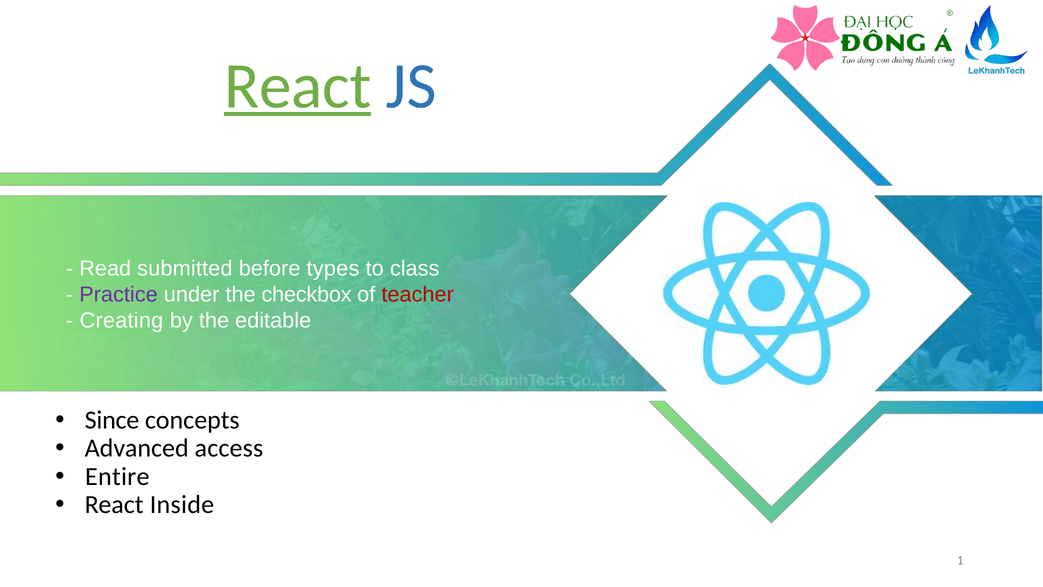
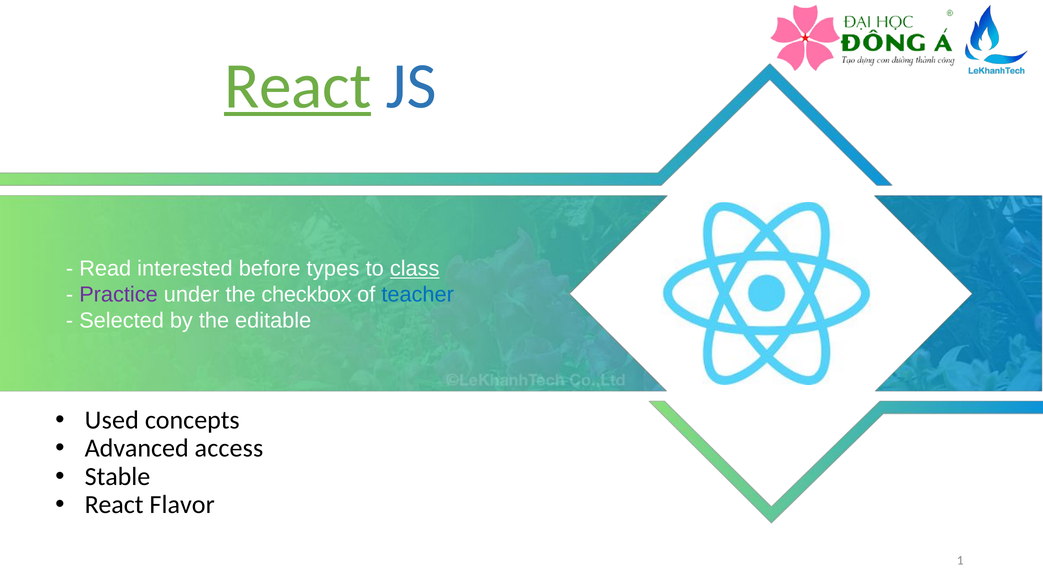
submitted: submitted -> interested (185, 268)
class underline: none -> present (415, 268)
teacher colour: red -> blue (418, 295)
Creating: Creating -> Selected (122, 321)
Since: Since -> Used (112, 420)
Entire: Entire -> Stable (117, 476)
Inside: Inside -> Flavor (182, 504)
